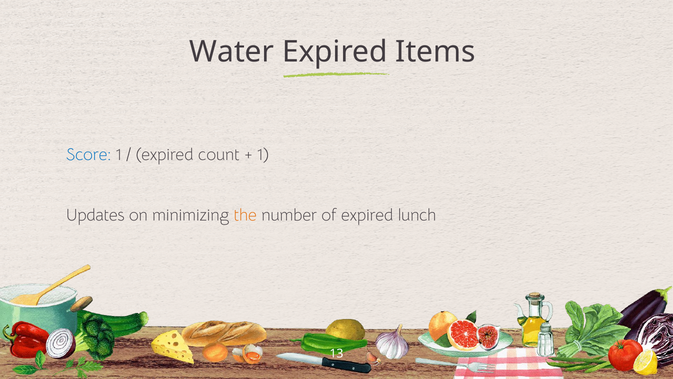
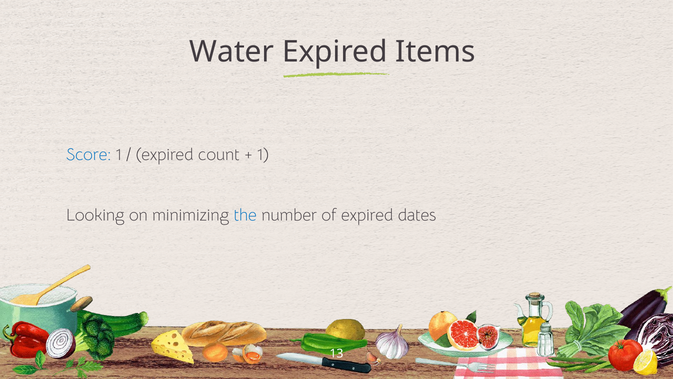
Updates: Updates -> Looking (95, 215)
the colour: orange -> blue (245, 215)
lunch: lunch -> dates (417, 215)
